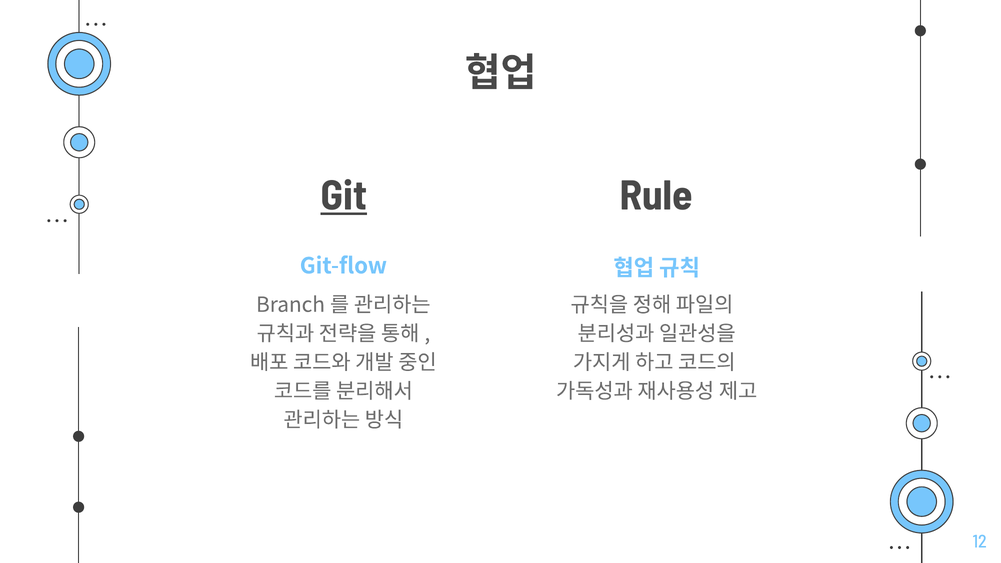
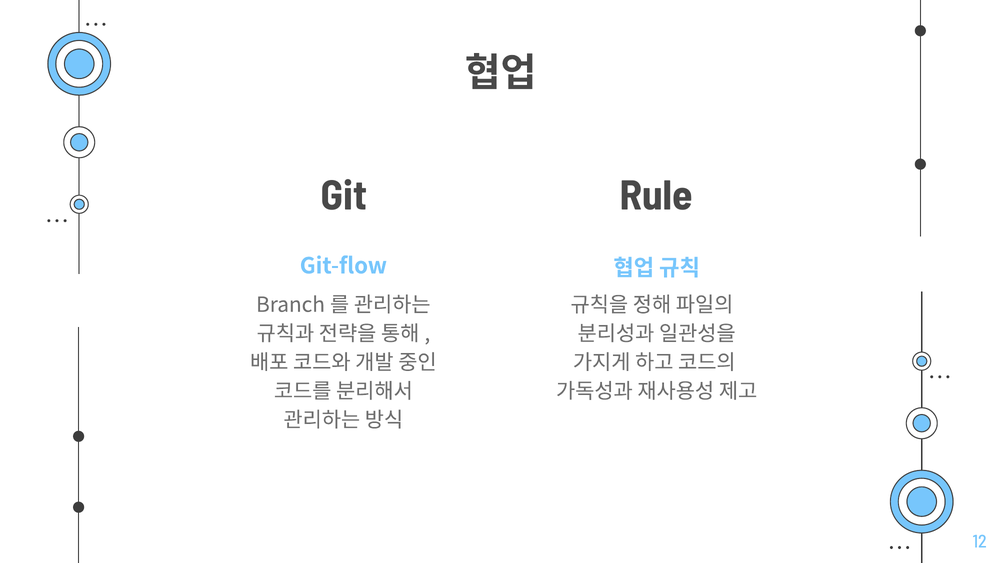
Git underline: present -> none (344, 196)
